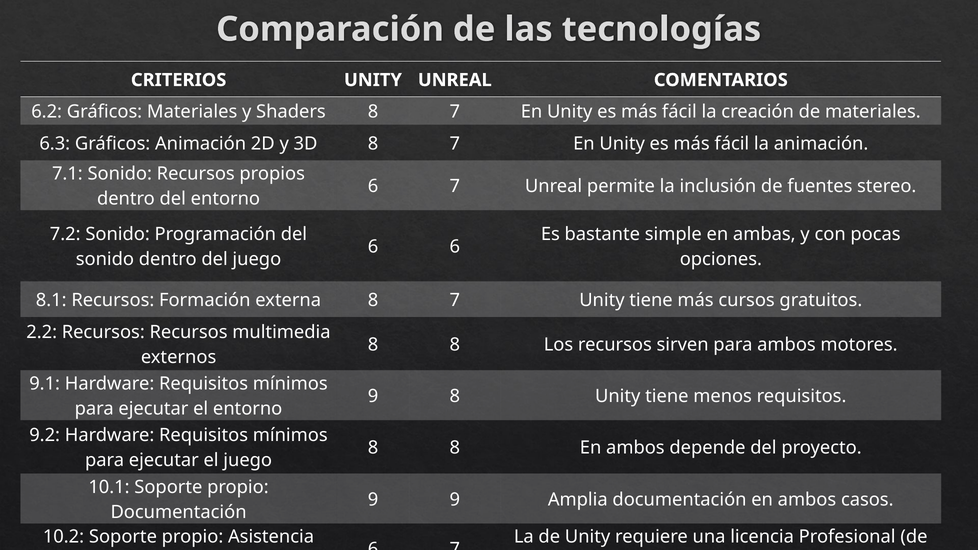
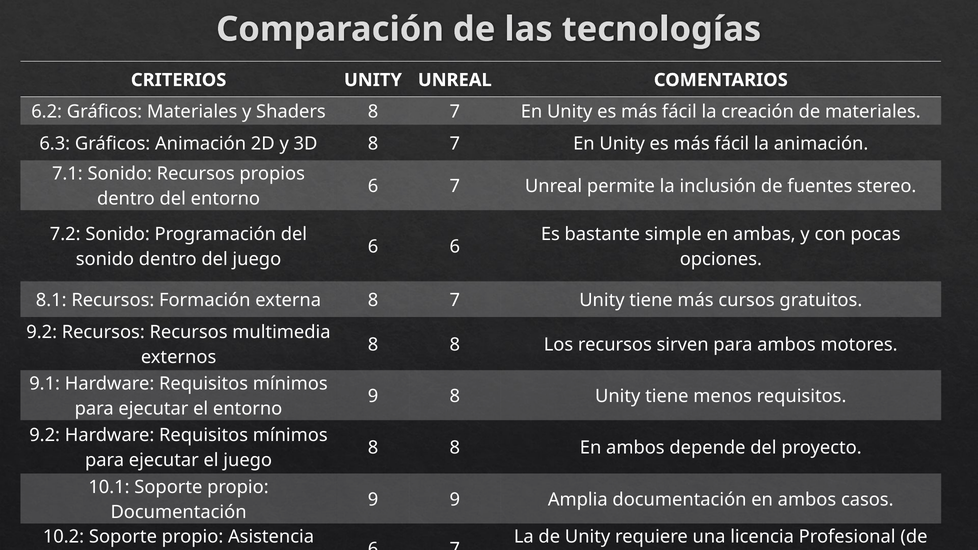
2.2: 2.2 -> 9.2 (42, 332)
